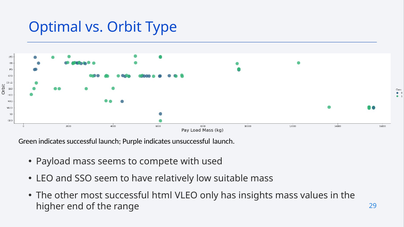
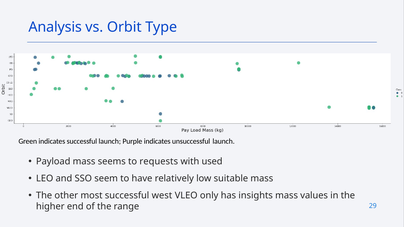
Optimal: Optimal -> Analysis (55, 27)
compete: compete -> requests (159, 162)
html: html -> west (162, 196)
